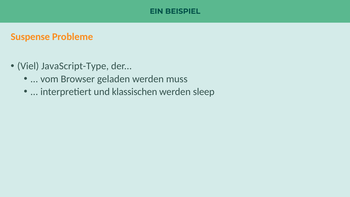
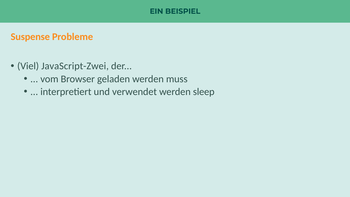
JavaScript-Type: JavaScript-Type -> JavaScript-Zwei (75, 66)
klassischen: klassischen -> verwendet (135, 92)
